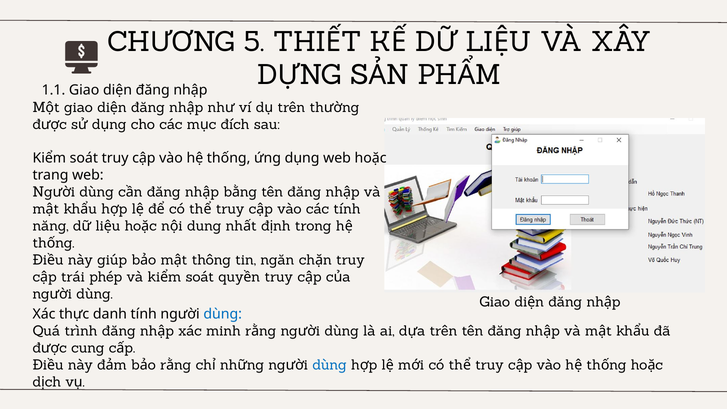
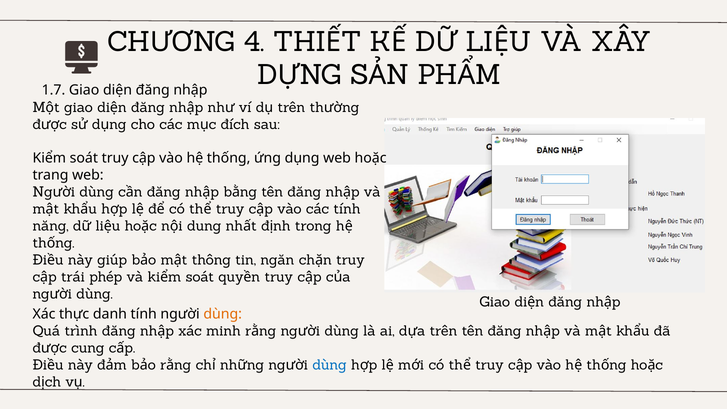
5: 5 -> 4 (254, 42)
1.1: 1.1 -> 1.7 (53, 90)
dùng colour: blue -> orange (223, 314)
